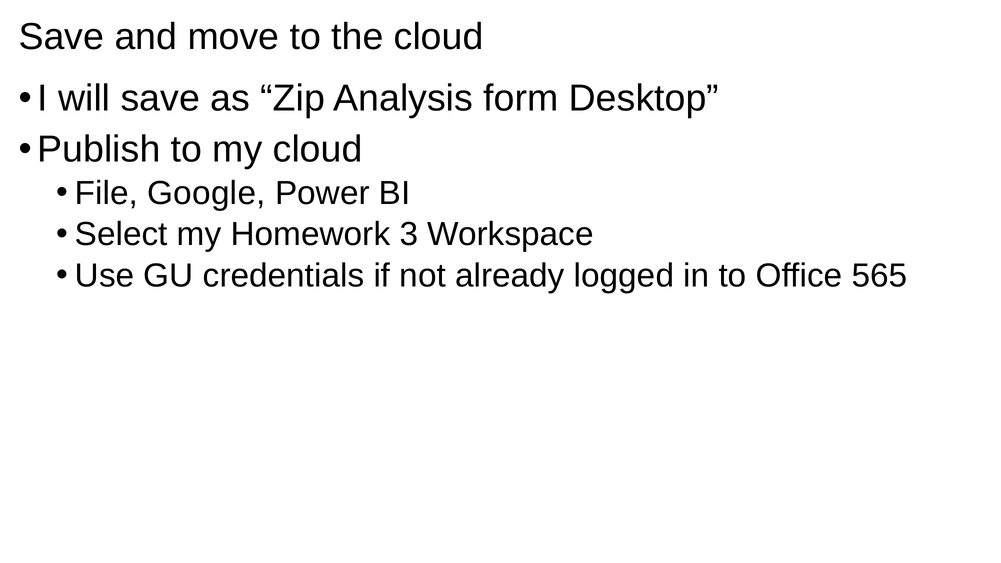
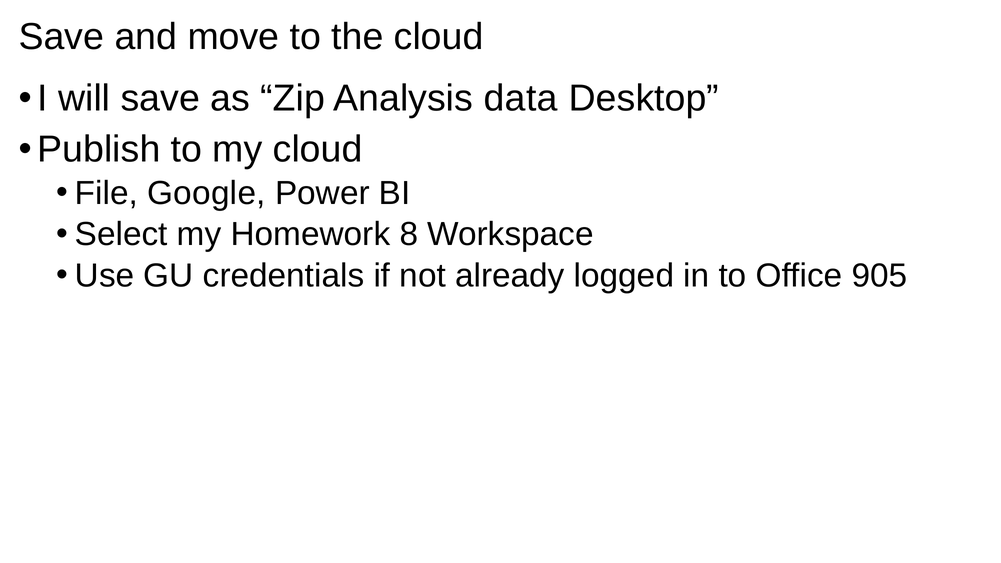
form: form -> data (521, 99)
3: 3 -> 8 (409, 234)
565: 565 -> 905 (879, 276)
